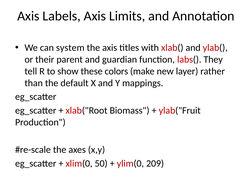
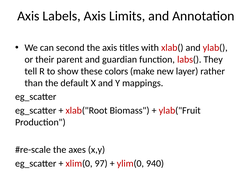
system: system -> second (70, 48)
50: 50 -> 97 (101, 163)
209: 209 -> 940 (155, 163)
